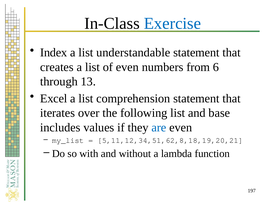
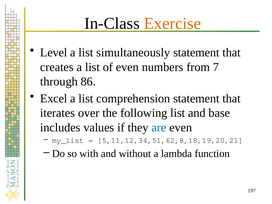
Exercise colour: blue -> orange (172, 23)
Index: Index -> Level (54, 53)
understandable: understandable -> simultaneously (133, 53)
6: 6 -> 7 (216, 67)
13: 13 -> 86 (88, 82)
